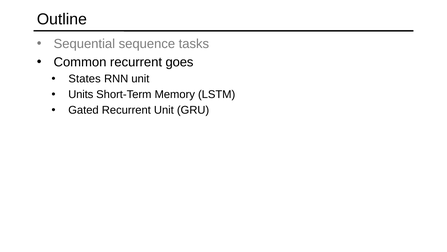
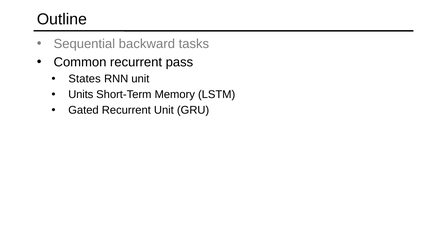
sequence: sequence -> backward (147, 44)
goes: goes -> pass (179, 62)
